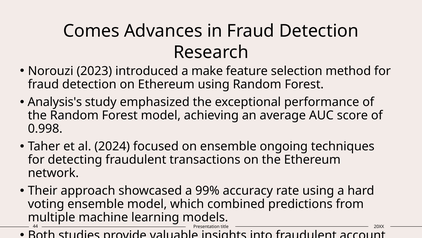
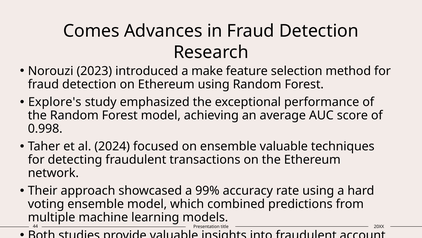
Analysis's: Analysis's -> Explore's (55, 102)
ensemble ongoing: ongoing -> valuable (284, 146)
